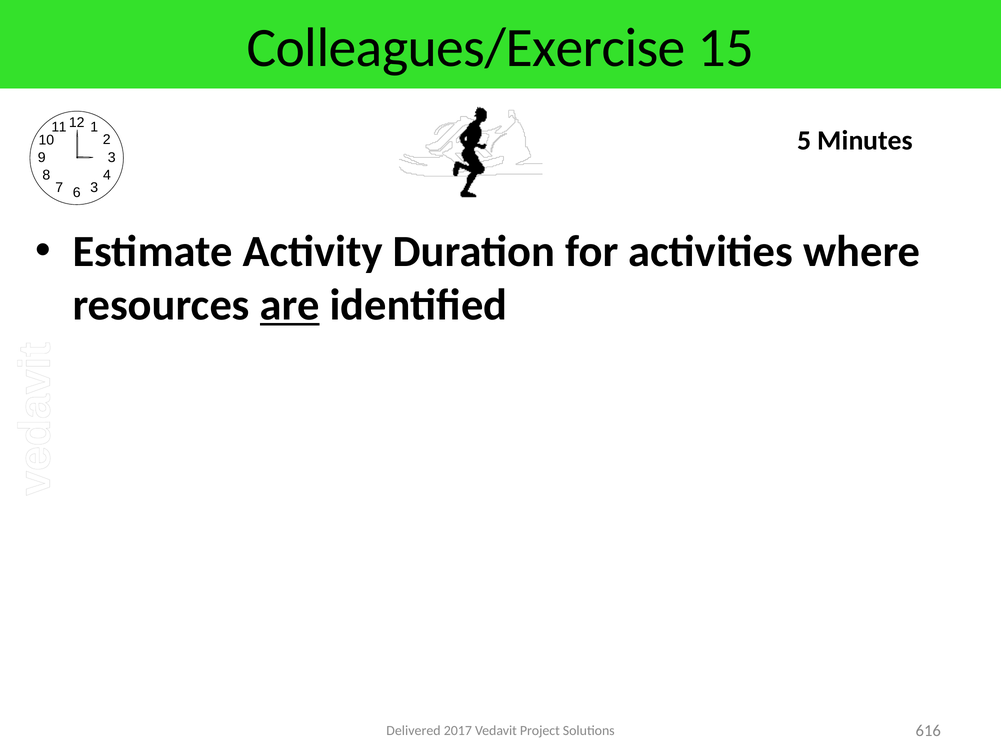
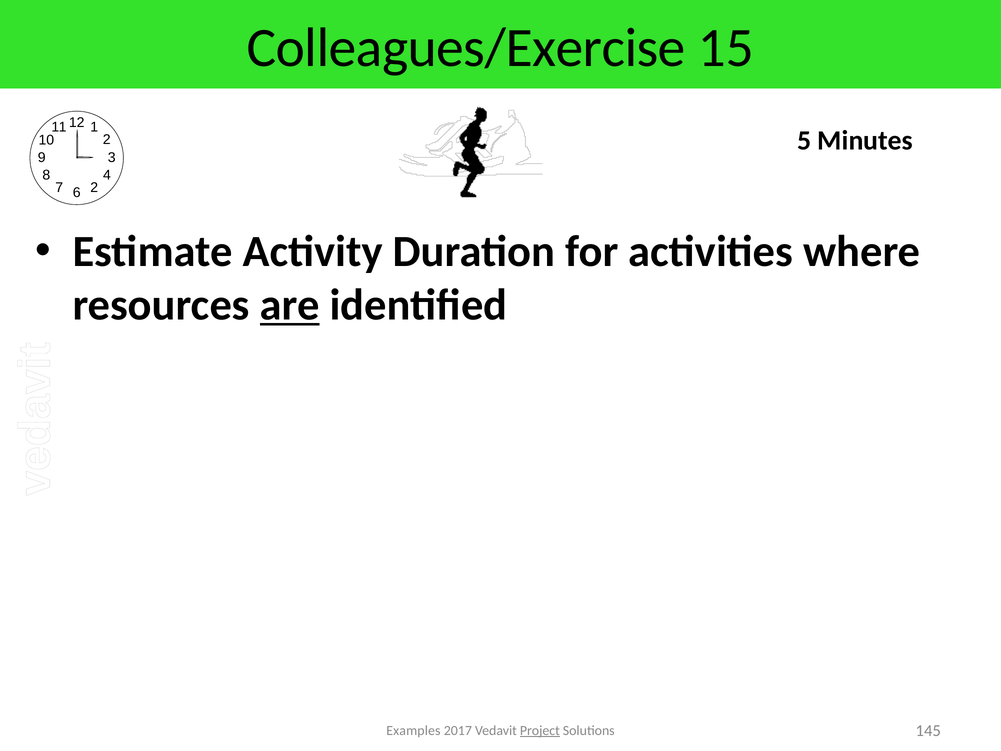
3: 3 -> 2 (94, 188)
Delivered: Delivered -> Examples (413, 730)
Project underline: none -> present (540, 730)
616: 616 -> 145 (928, 730)
